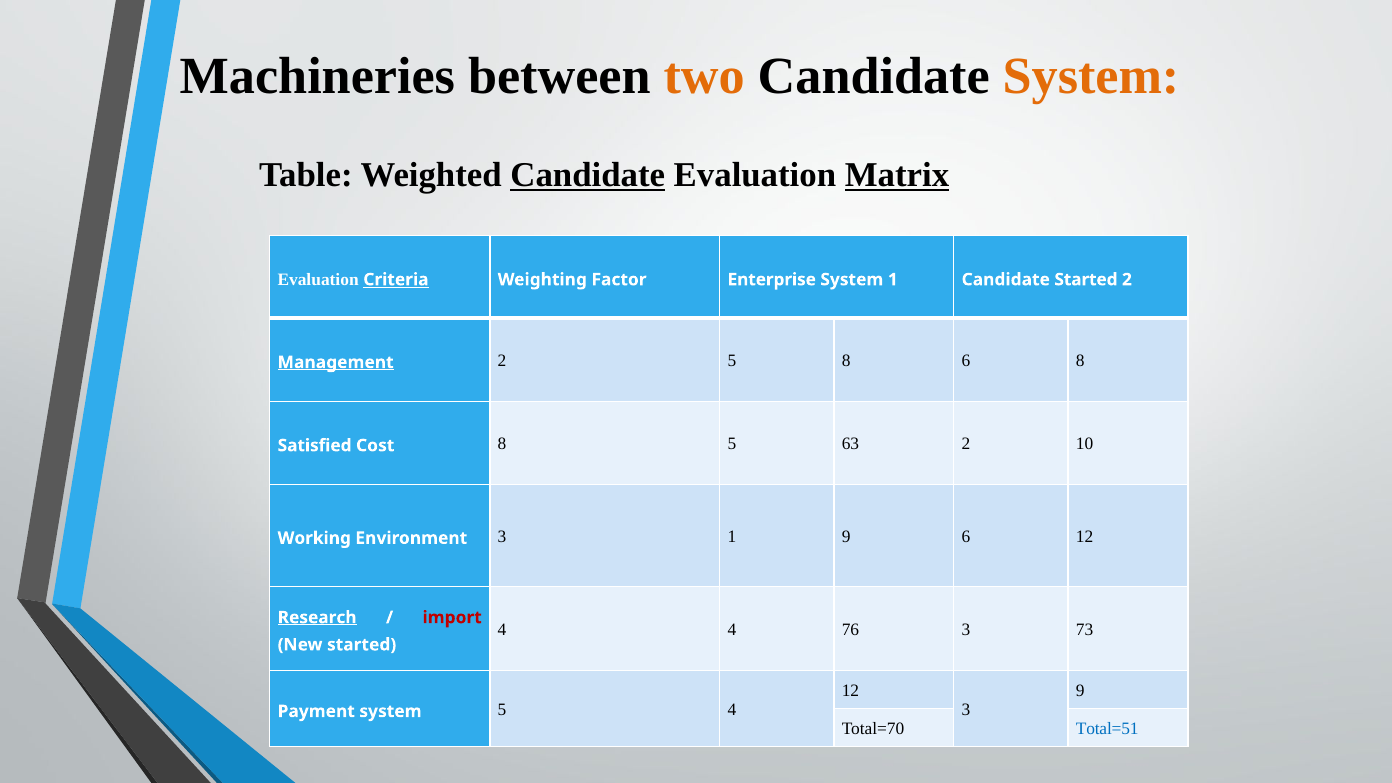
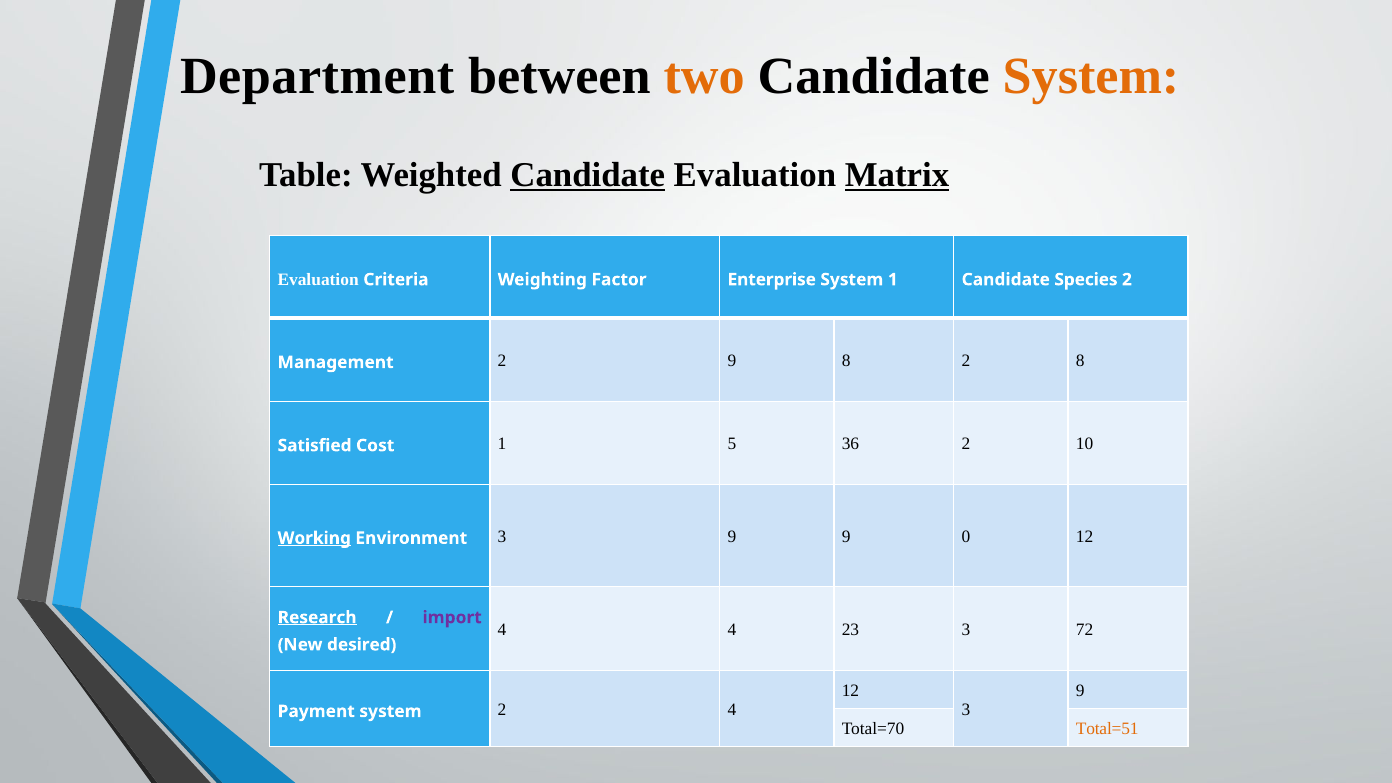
Machineries: Machineries -> Department (317, 76)
Criteria underline: present -> none (396, 280)
Candidate Started: Started -> Species (1086, 280)
Management underline: present -> none (336, 362)
2 5: 5 -> 9 (732, 361)
8 6: 6 -> 2 (966, 361)
Cost 8: 8 -> 1 (502, 444)
63: 63 -> 36 (850, 444)
Working underline: none -> present (314, 538)
Environment 3 1: 1 -> 9 (732, 537)
9 6: 6 -> 0 (966, 537)
import colour: red -> purple (452, 617)
76: 76 -> 23 (850, 630)
73: 73 -> 72 (1085, 630)
New started: started -> desired (362, 645)
system 5: 5 -> 2 (502, 710)
Total=51 colour: blue -> orange (1107, 729)
